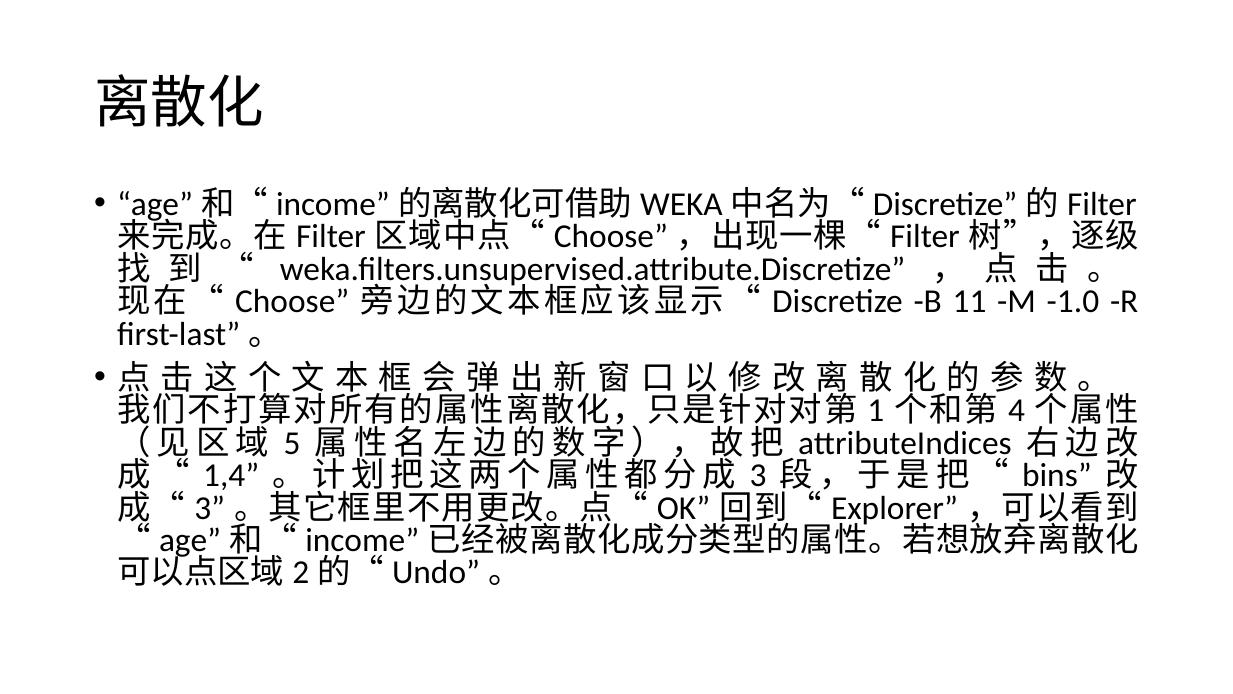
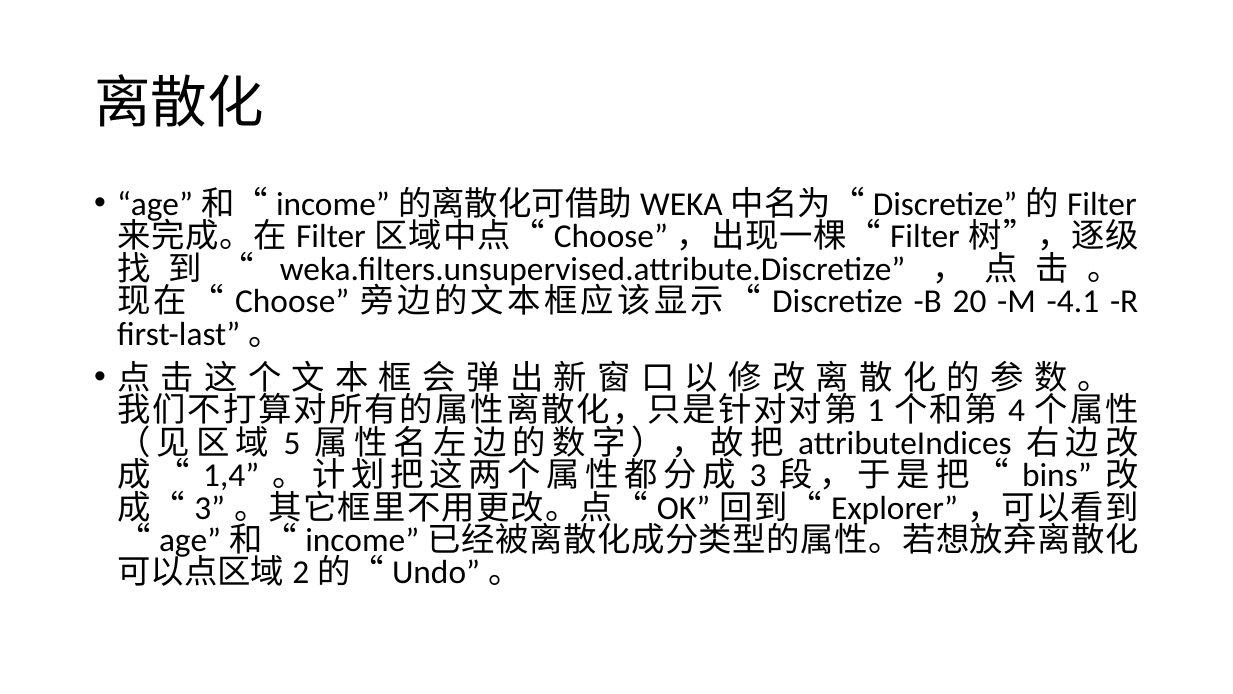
11: 11 -> 20 (970, 302)
-1.0: -1.0 -> -4.1 (1073, 302)
